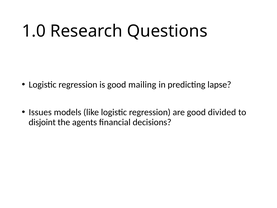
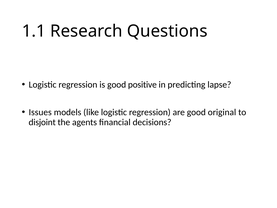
1.0: 1.0 -> 1.1 (34, 31)
mailing: mailing -> positive (142, 85)
divided: divided -> original (222, 112)
